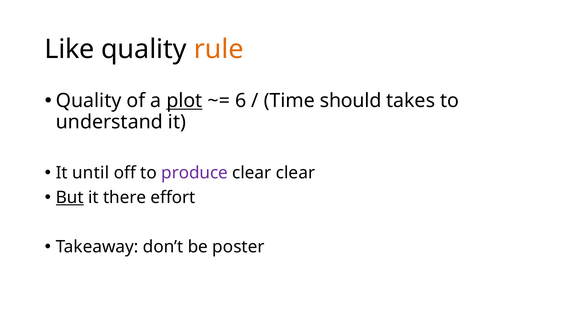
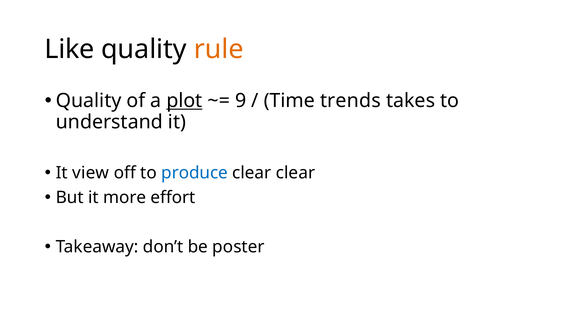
6: 6 -> 9 (241, 101)
should: should -> trends (350, 101)
until: until -> view (91, 173)
produce colour: purple -> blue (195, 173)
But underline: present -> none (70, 197)
there: there -> more (125, 197)
